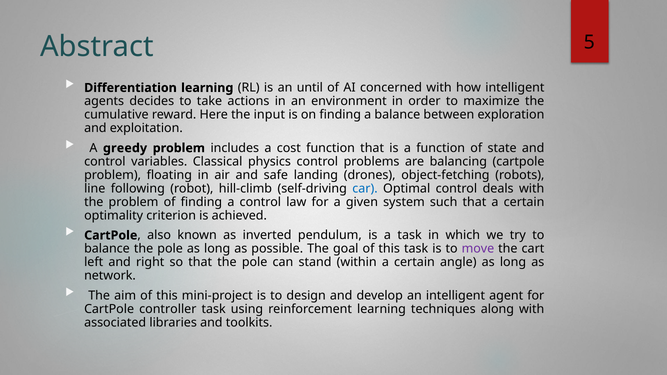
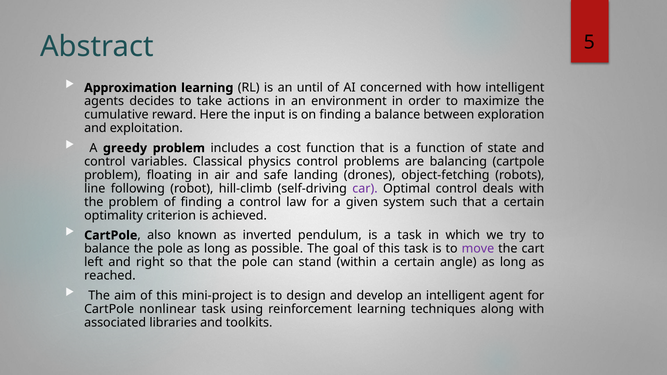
Differentiation: Differentiation -> Approximation (130, 88)
car colour: blue -> purple (365, 189)
network: network -> reached (110, 276)
controller: controller -> nonlinear (168, 309)
